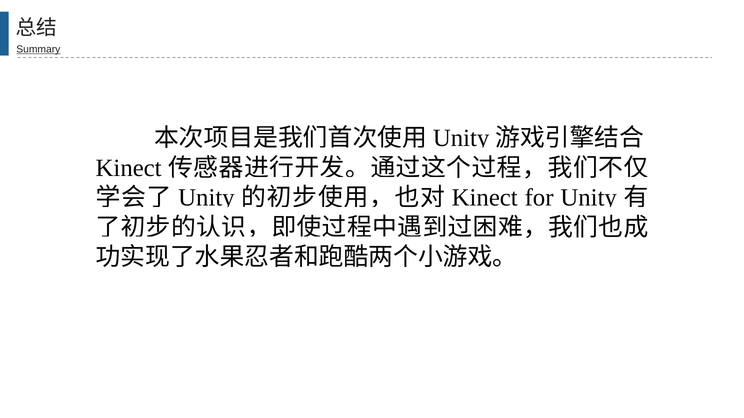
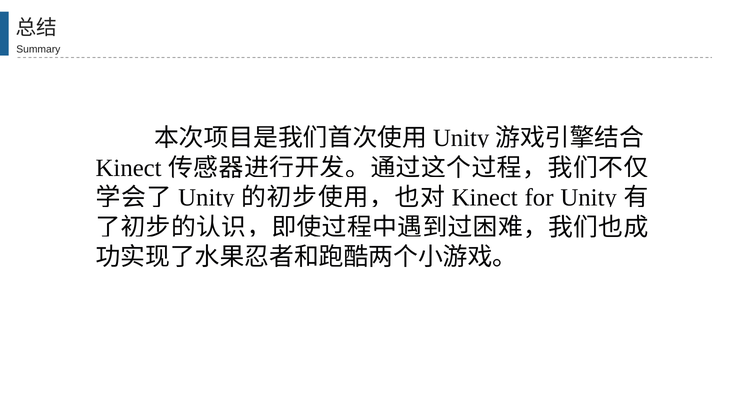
Summary underline: present -> none (38, 49)
